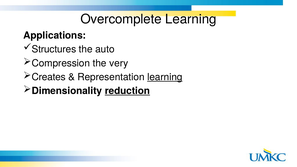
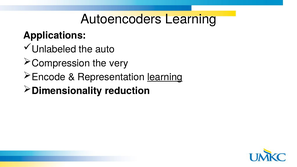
Overcomplete: Overcomplete -> Autoencoders (121, 19)
Structures: Structures -> Unlabeled (54, 49)
Creates: Creates -> Encode (49, 77)
reduction underline: present -> none (127, 91)
